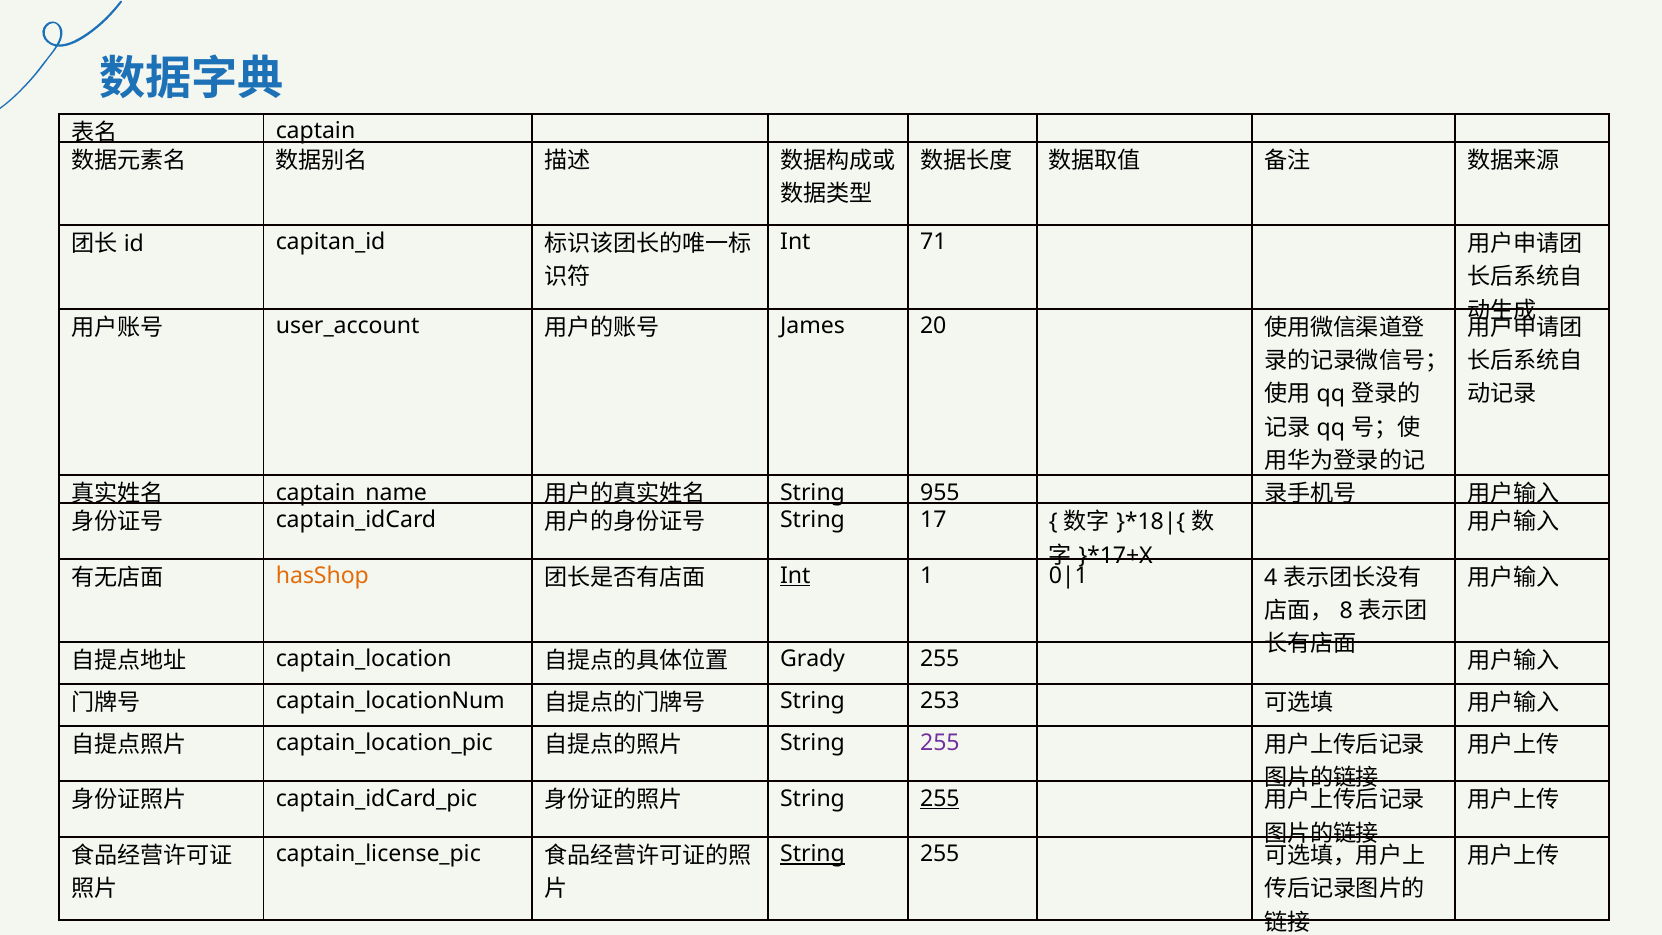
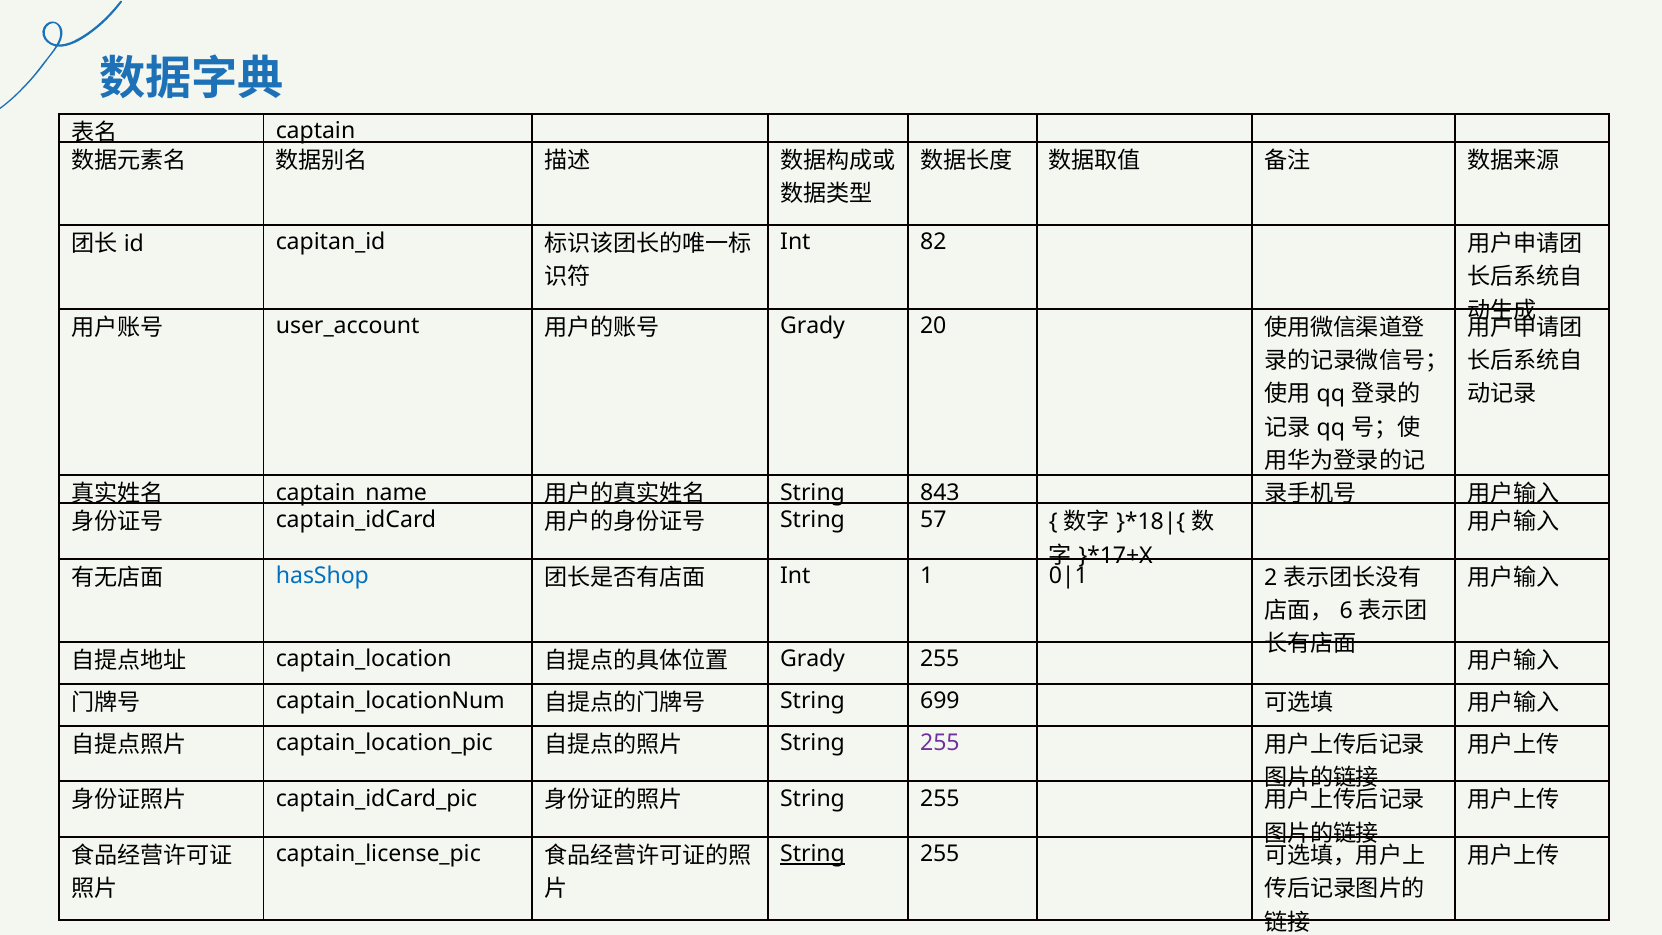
71: 71 -> 82 (933, 242)
James: James -> Grady (813, 326)
955: 955 -> 843 (940, 492)
17: 17 -> 57 (933, 520)
hasShop colour: orange -> blue (322, 576)
Int underline: present -> none (795, 576)
4: 4 -> 2 (1271, 578)
8: 8 -> 6 (1346, 611)
253: 253 -> 699 (940, 701)
255 underline: present -> none (940, 798)
